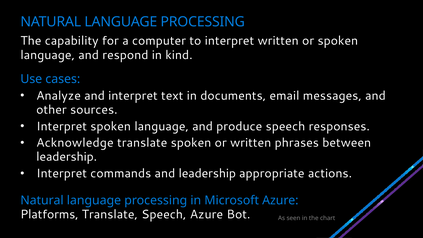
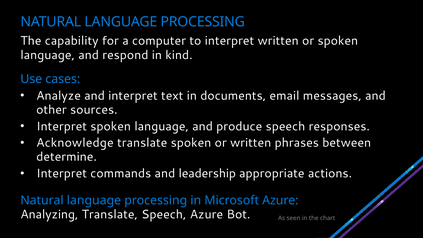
leadership: leadership -> determine (67, 157)
Platforms: Platforms -> Analyzing (49, 214)
